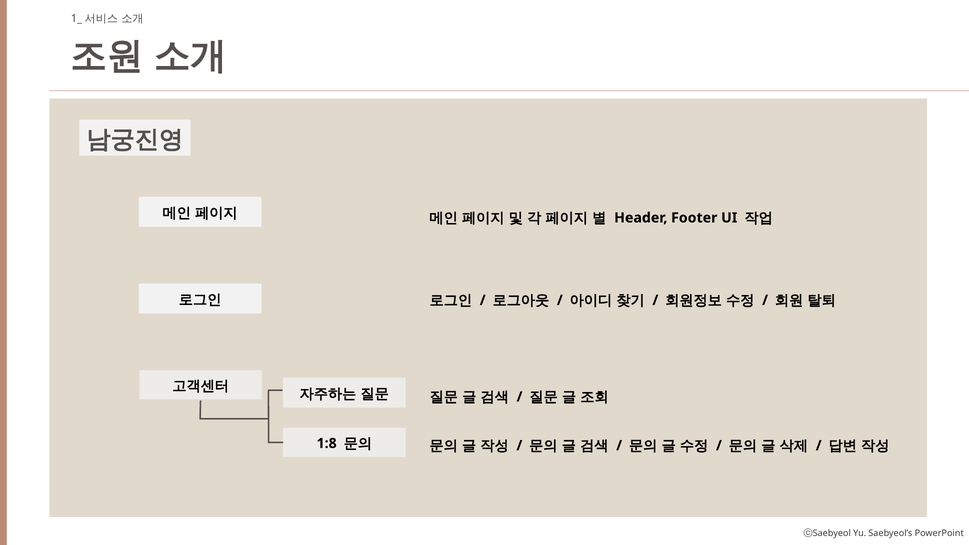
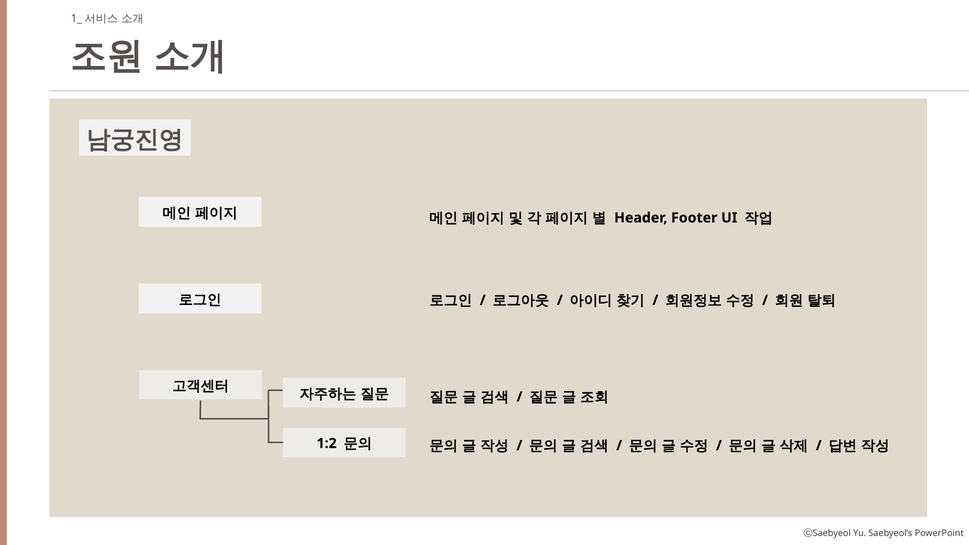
1:8: 1:8 -> 1:2 (327, 443)
